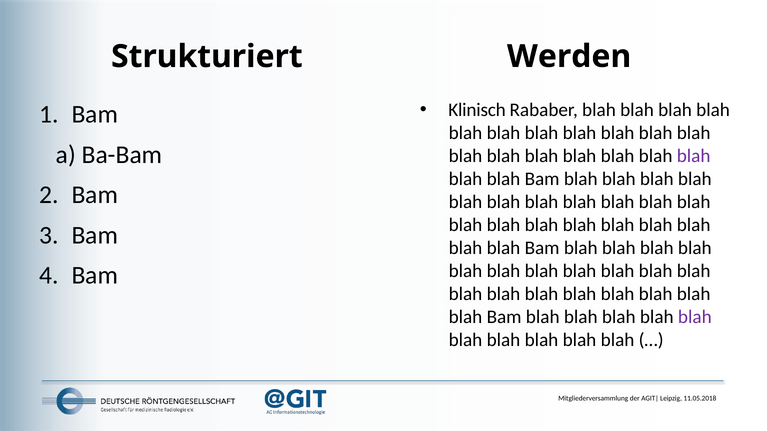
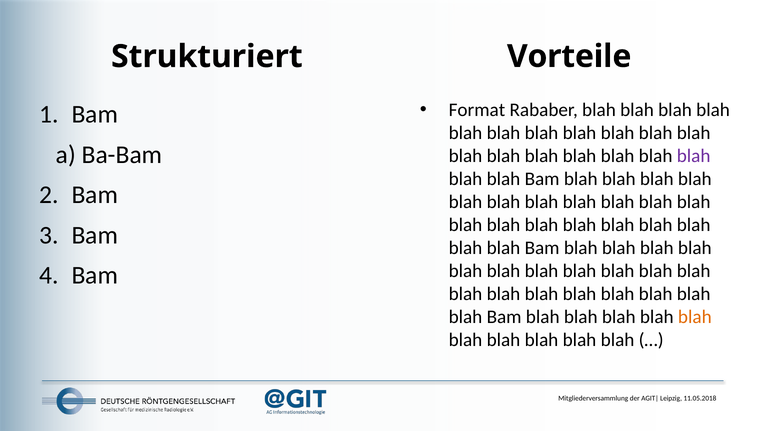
Werden: Werden -> Vorteile (569, 56)
Klinisch: Klinisch -> Format (477, 110)
blah colour: purple -> orange (695, 317)
